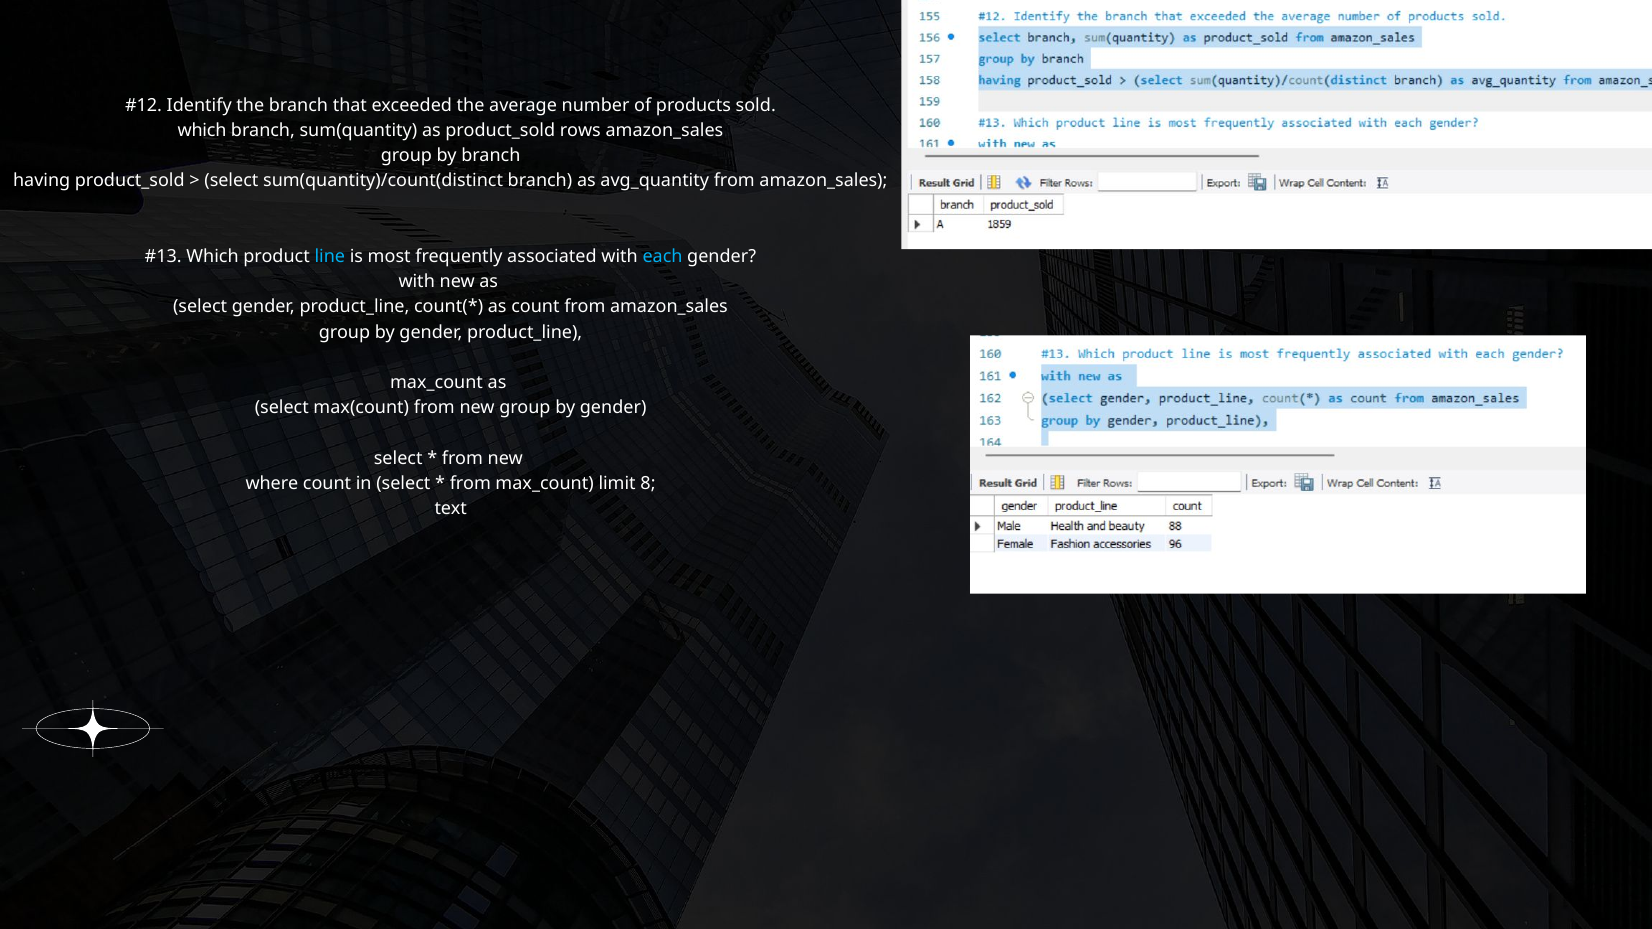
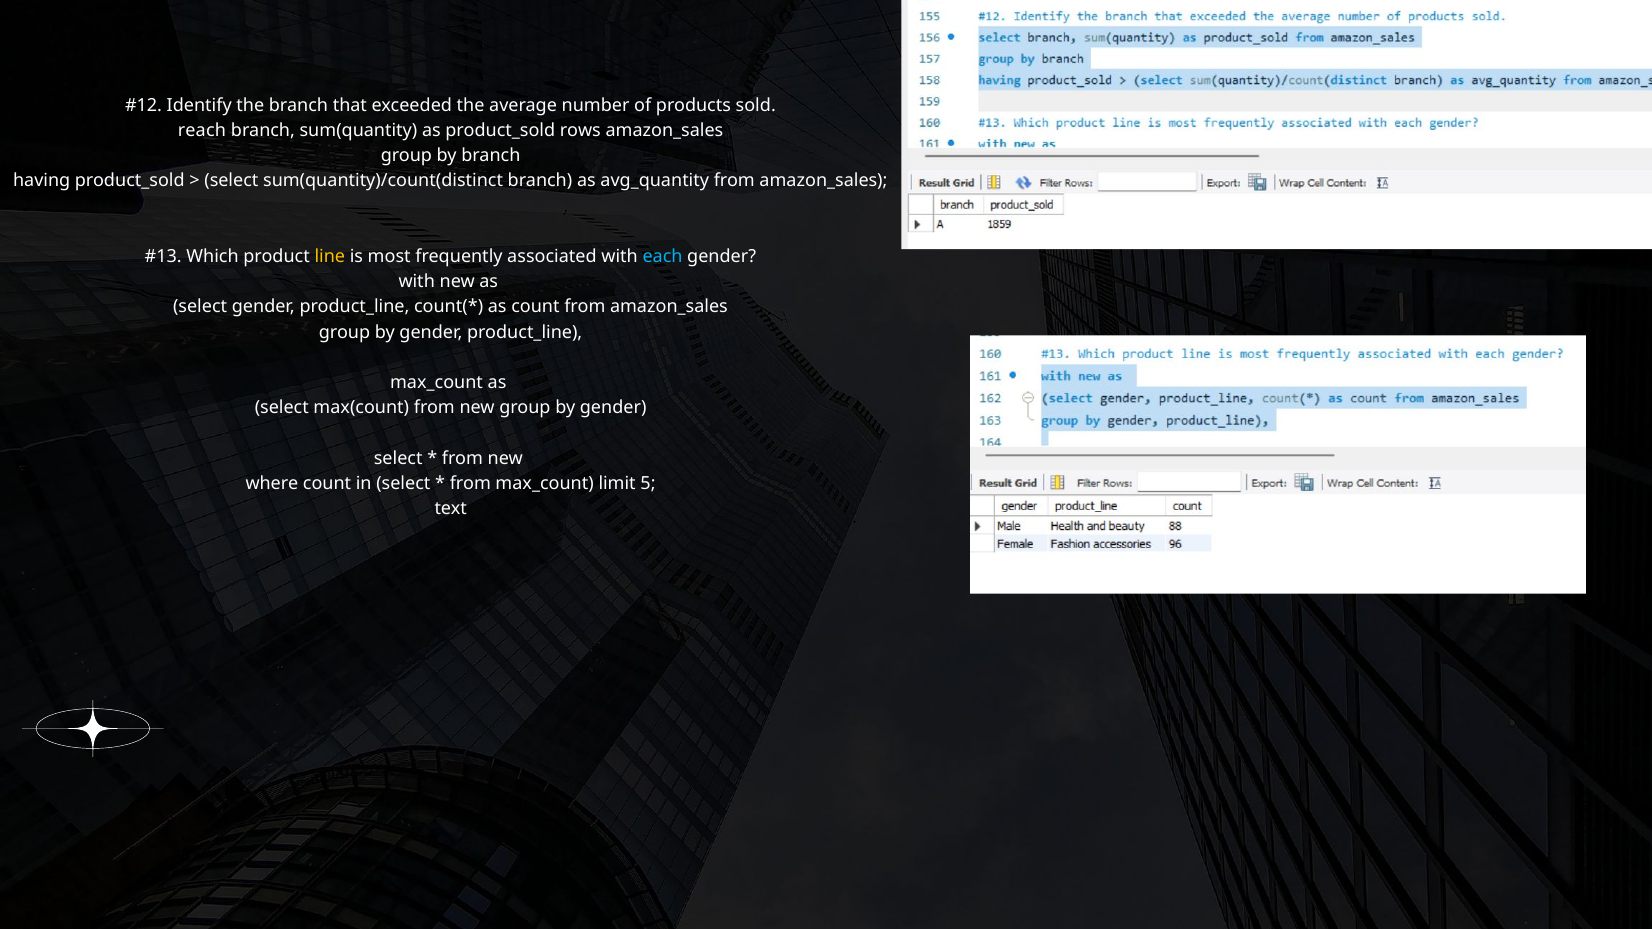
which: which -> reach (202, 130)
line colour: light blue -> yellow (330, 257)
8: 8 -> 5 (648, 484)
